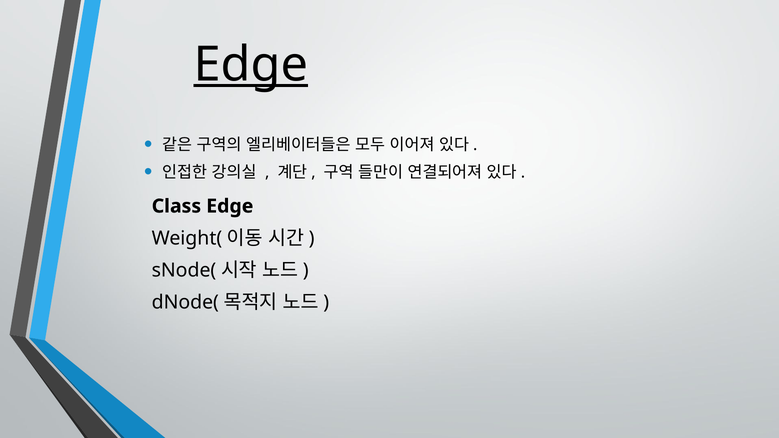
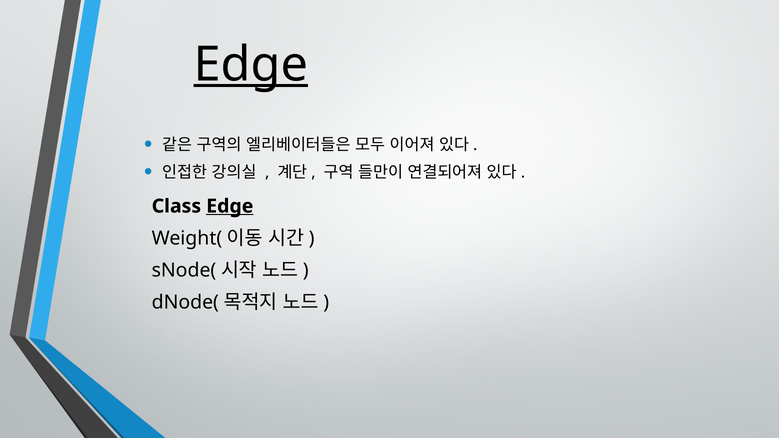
Edge underline: none -> present (230, 206)
